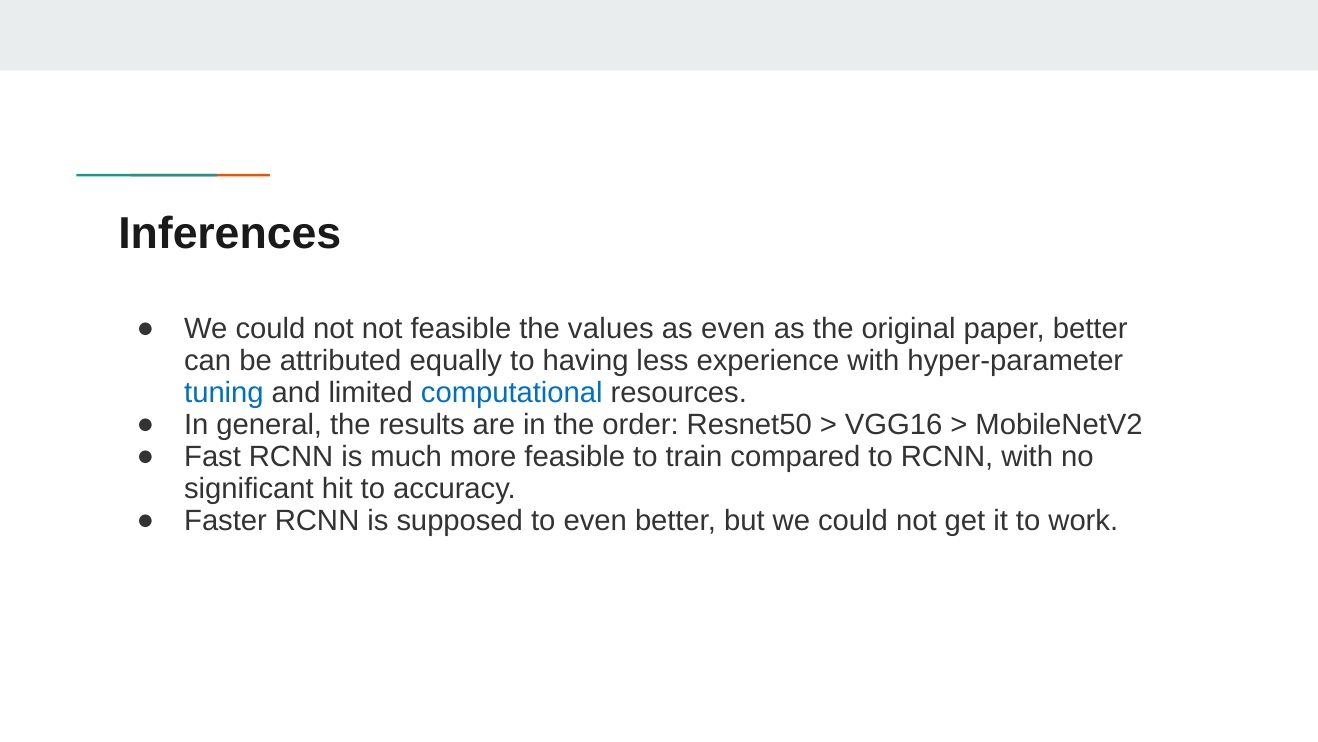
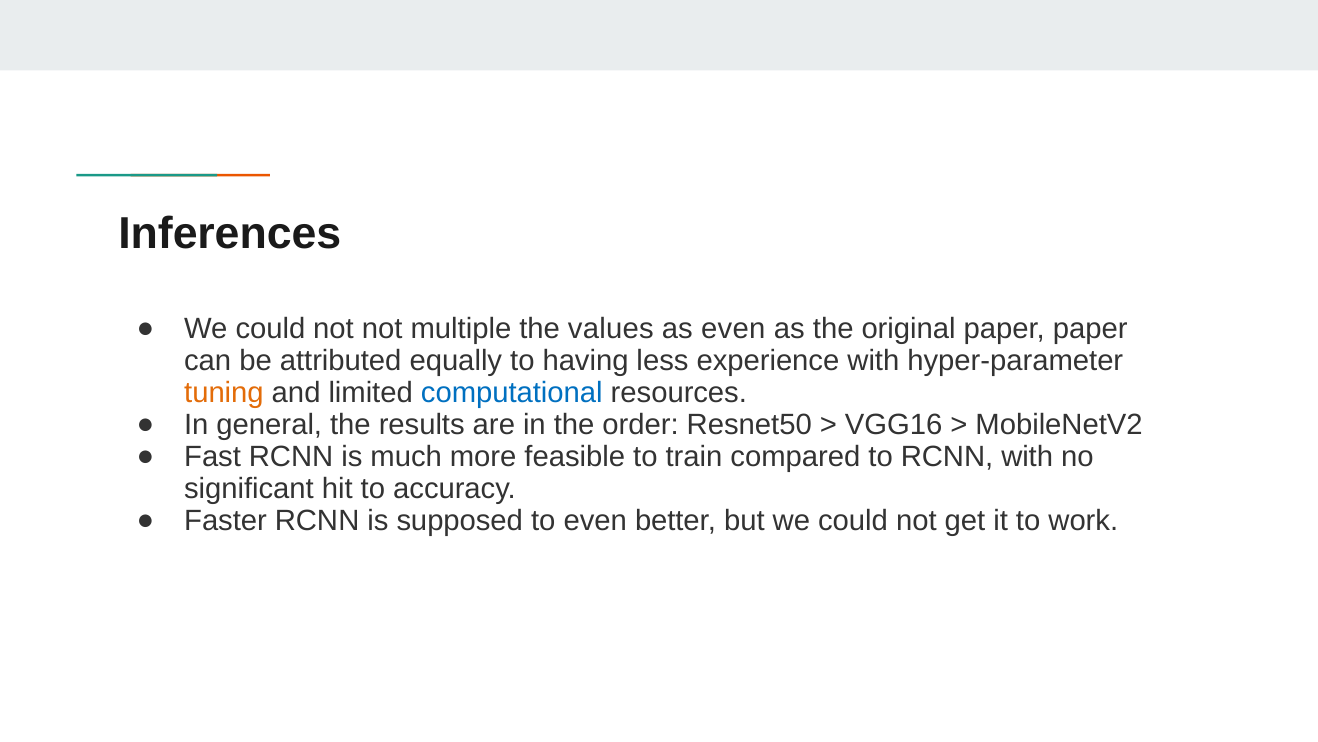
not feasible: feasible -> multiple (461, 329)
paper better: better -> paper (1090, 329)
tuning colour: blue -> orange (224, 393)
